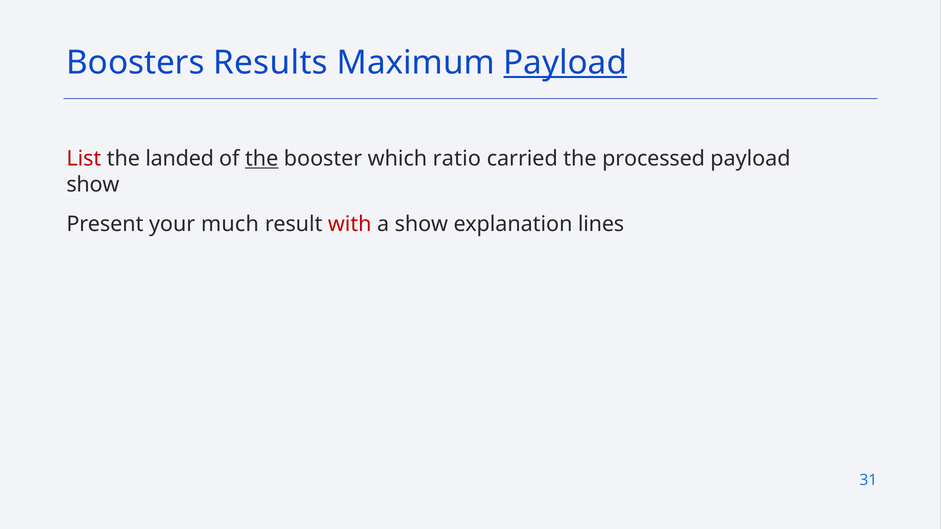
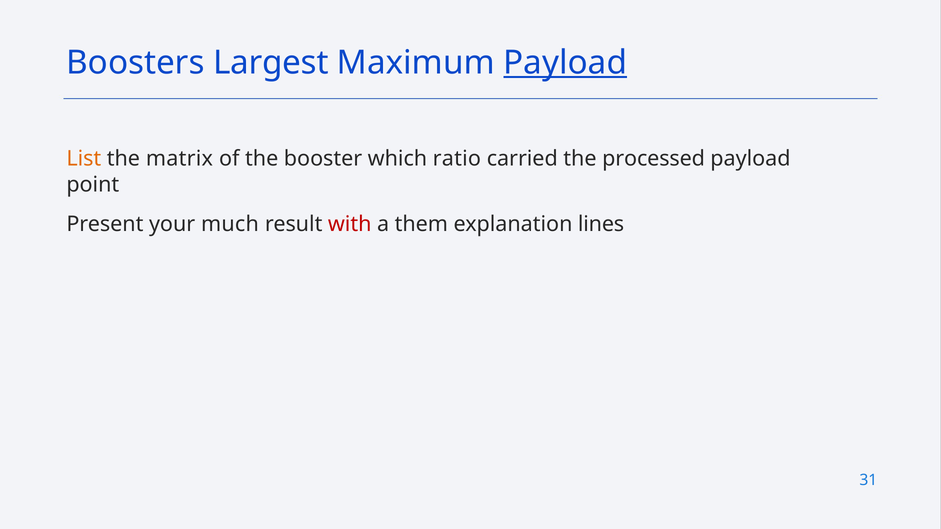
Results: Results -> Largest (271, 63)
List colour: red -> orange (84, 159)
landed: landed -> matrix (179, 159)
the underline: present -> none (262, 159)
show: show -> point (93, 185)
a show: show -> them (421, 224)
